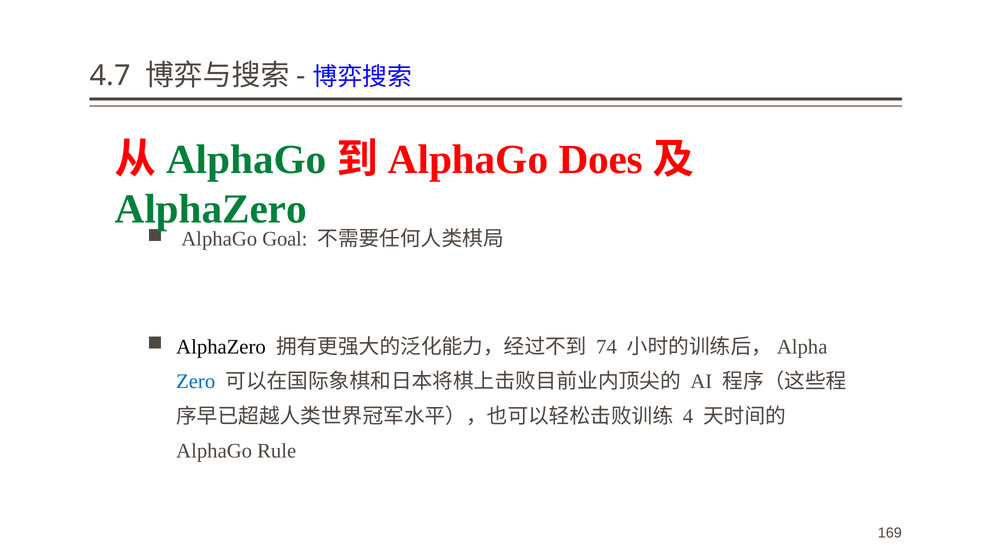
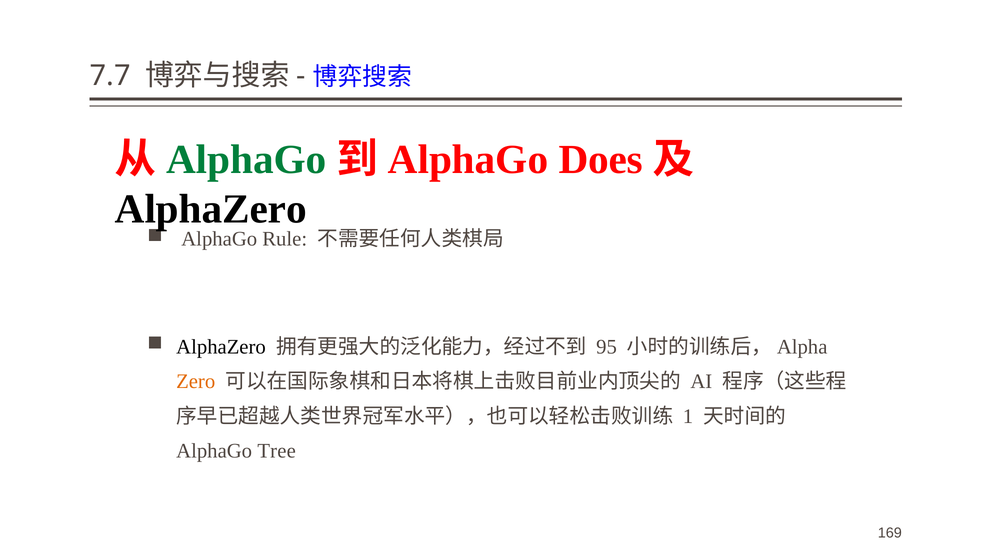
4.7: 4.7 -> 7.7 (110, 76)
AlphaZero colour: green -> black (211, 209)
Goal: Goal -> Rule (285, 239)
74: 74 -> 95 (607, 347)
Zero colour: blue -> orange (196, 382)
4: 4 -> 1 (688, 416)
Rule: Rule -> Tree (277, 451)
